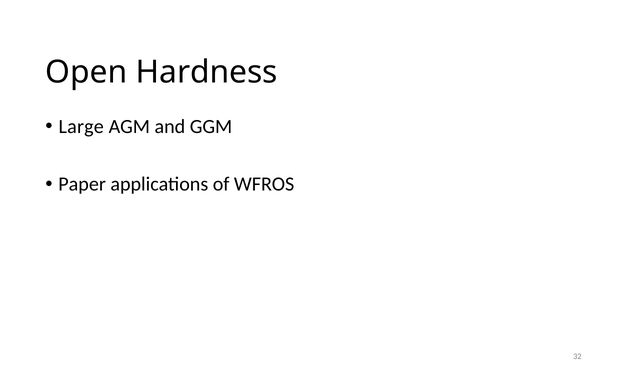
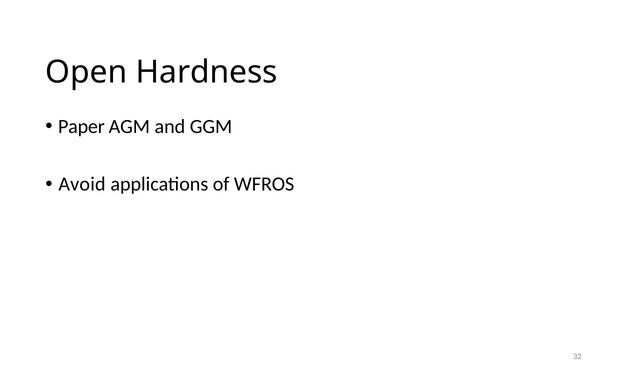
Large: Large -> Paper (81, 127)
Paper: Paper -> Avoid (82, 184)
